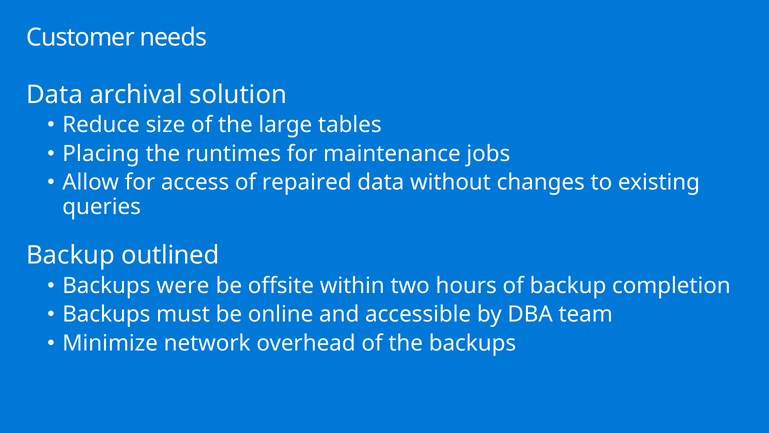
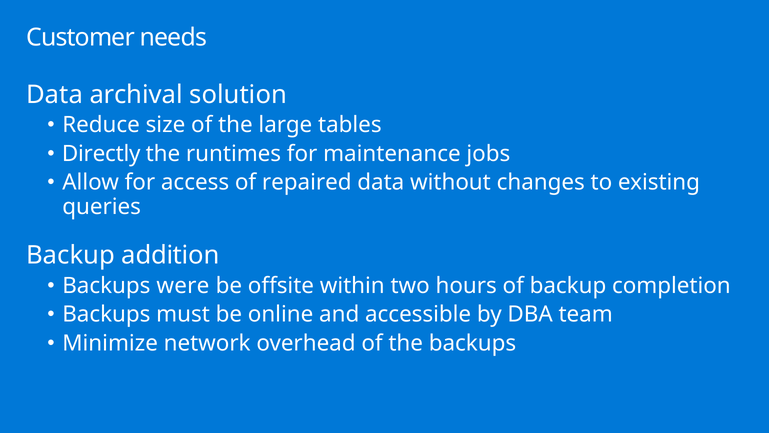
Placing: Placing -> Directly (101, 154)
outlined: outlined -> addition (170, 255)
